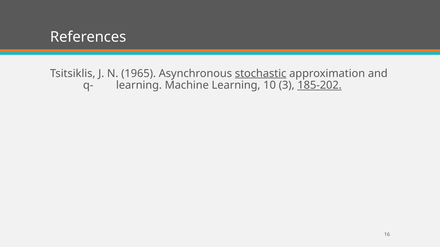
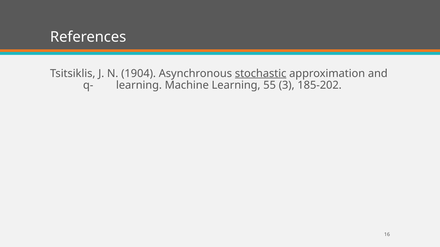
1965: 1965 -> 1904 (139, 74)
10: 10 -> 55 (270, 85)
185-202 underline: present -> none (320, 85)
